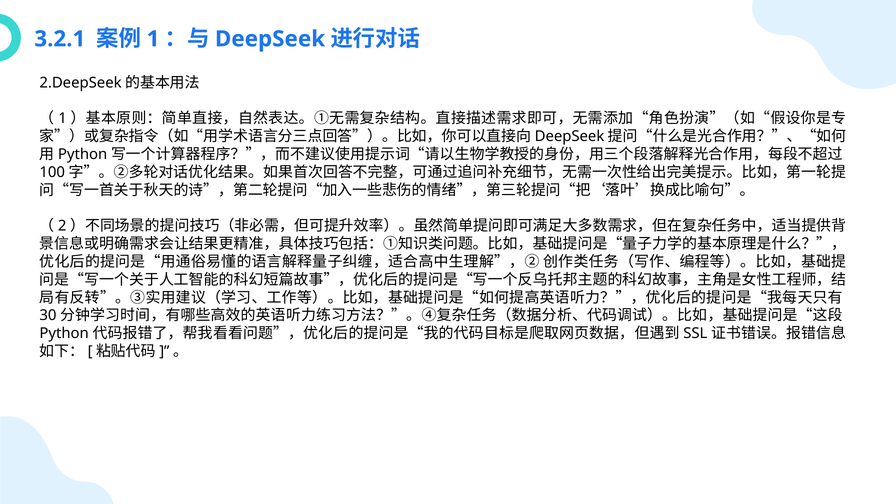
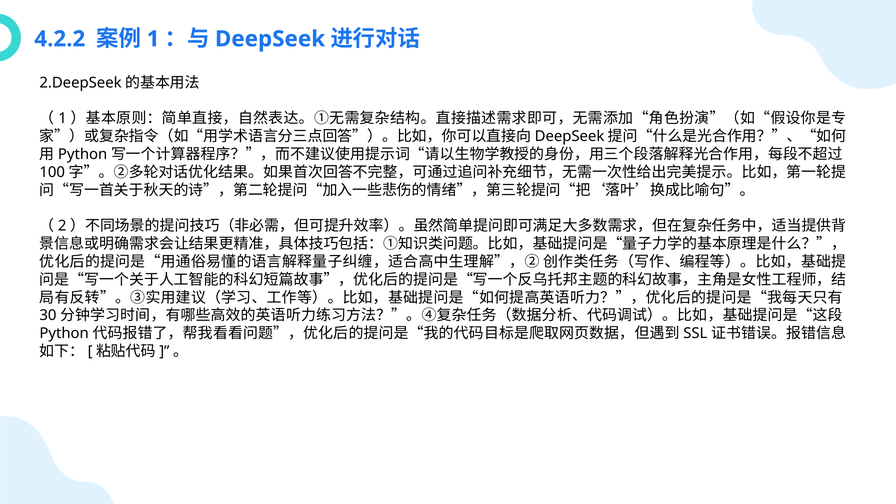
3.2.1: 3.2.1 -> 4.2.2 (60, 39)
